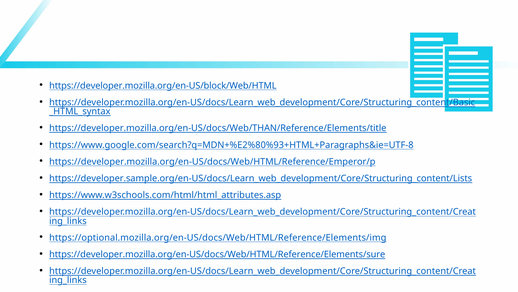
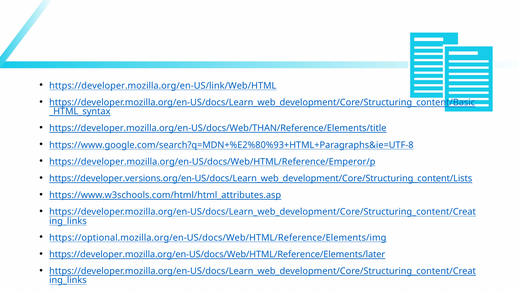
https://developer.mozilla.org/en-US/block/Web/HTML: https://developer.mozilla.org/en-US/block/Web/HTML -> https://developer.mozilla.org/en-US/link/Web/HTML (163, 86)
https://developer.sample.org/en-US/docs/Learn_web_development/Core/Structuring_content/Lists: https://developer.sample.org/en-US/docs/Learn_web_development/Core/Structuring_content/Lists -> https://developer.versions.org/en-US/docs/Learn_web_development/Core/Structuring_content/Lists (261, 178)
https://developer.mozilla.org/en-US/docs/Web/HTML/Reference/Elements/sure: https://developer.mozilla.org/en-US/docs/Web/HTML/Reference/Elements/sure -> https://developer.mozilla.org/en-US/docs/Web/HTML/Reference/Elements/later (217, 254)
